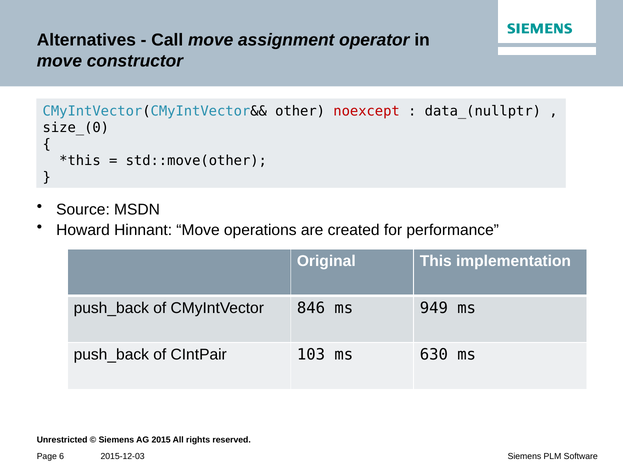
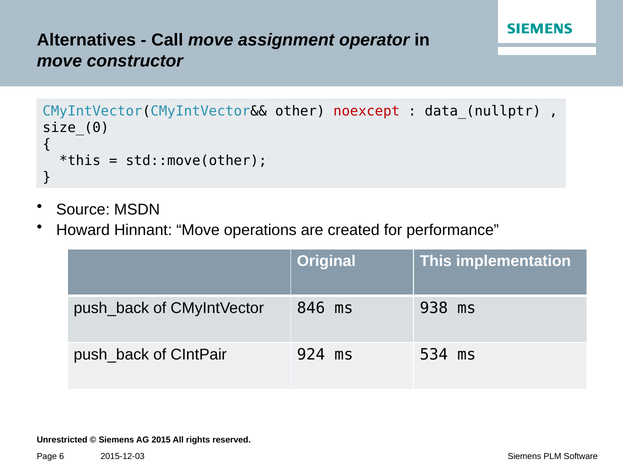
949: 949 -> 938 (434, 308)
103: 103 -> 924 (311, 355)
630: 630 -> 534 (434, 355)
